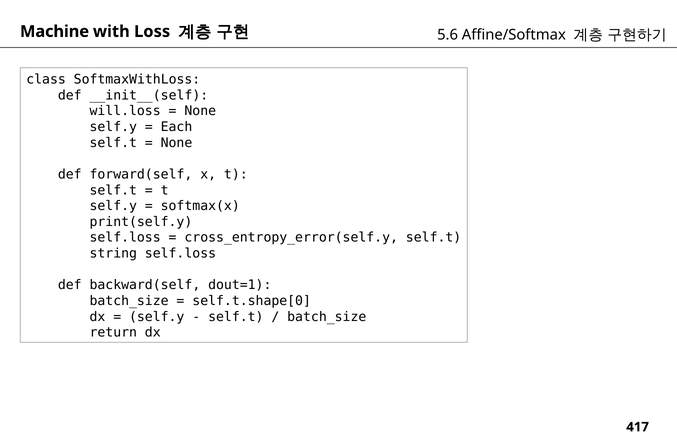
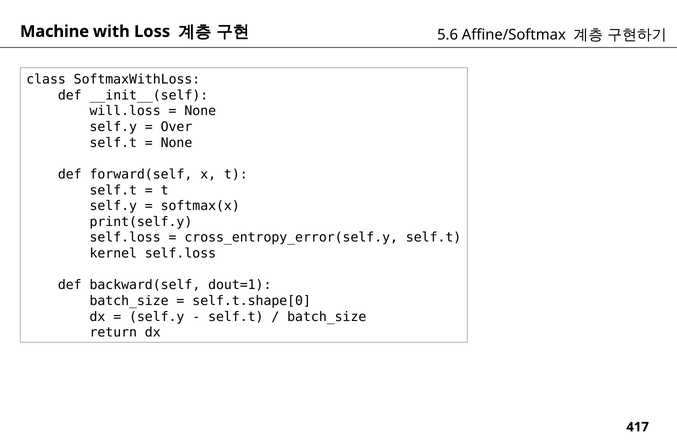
Each: Each -> Over (176, 127)
string: string -> kernel (113, 253)
